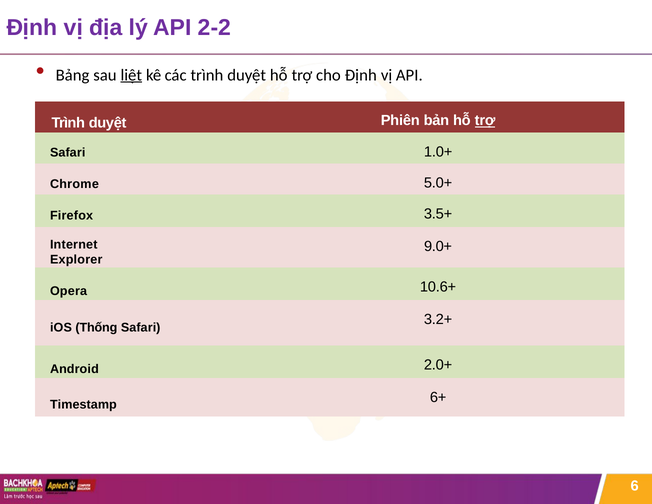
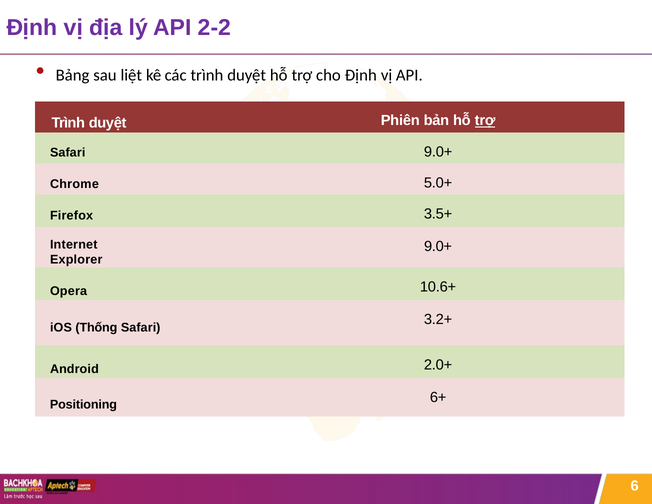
liệt underline: present -> none (131, 75)
Safari 1.0+: 1.0+ -> 9.0+ (438, 152)
Timestamp: Timestamp -> Positioning (83, 404)
